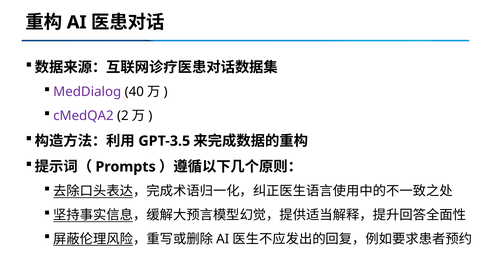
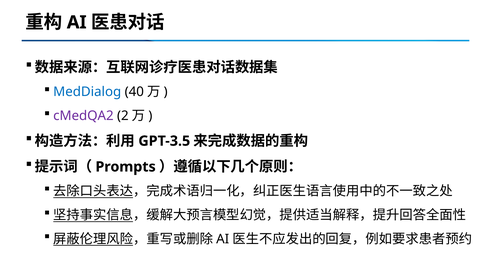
MedDialog colour: purple -> blue (87, 92)
